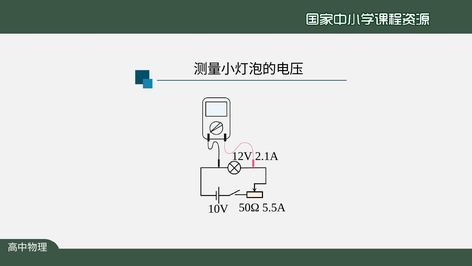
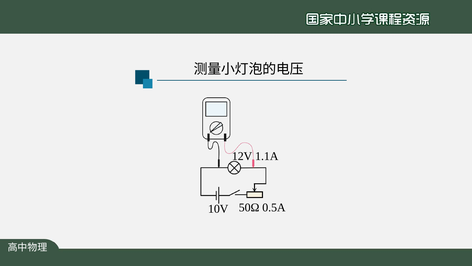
2.1A: 2.1A -> 1.1A (267, 156)
5.5A: 5.5A -> 0.5A (274, 207)
